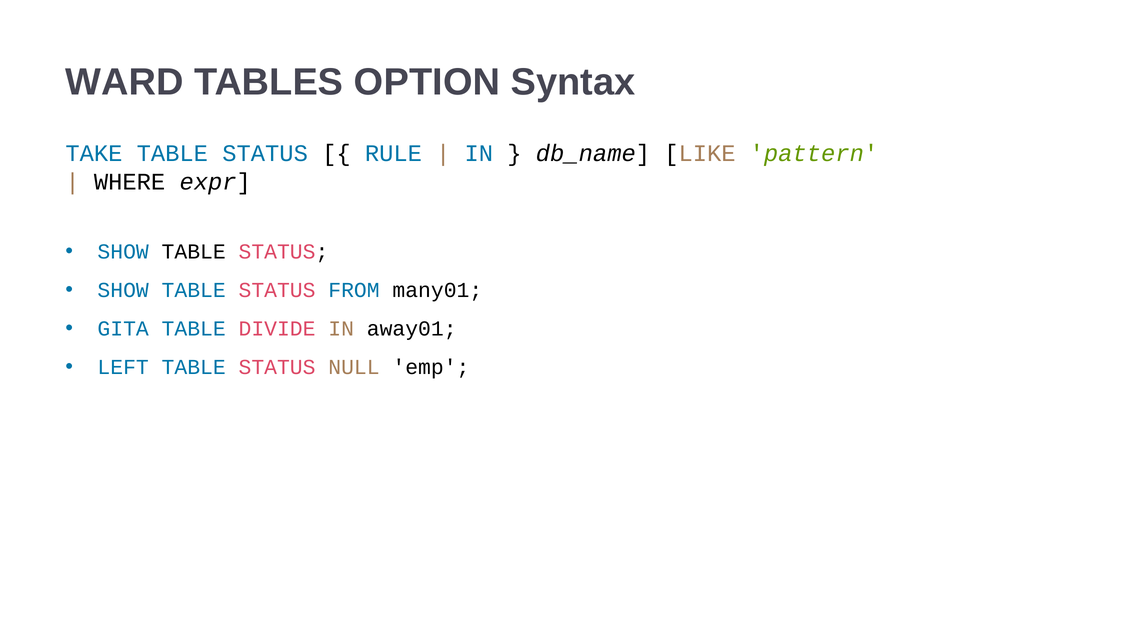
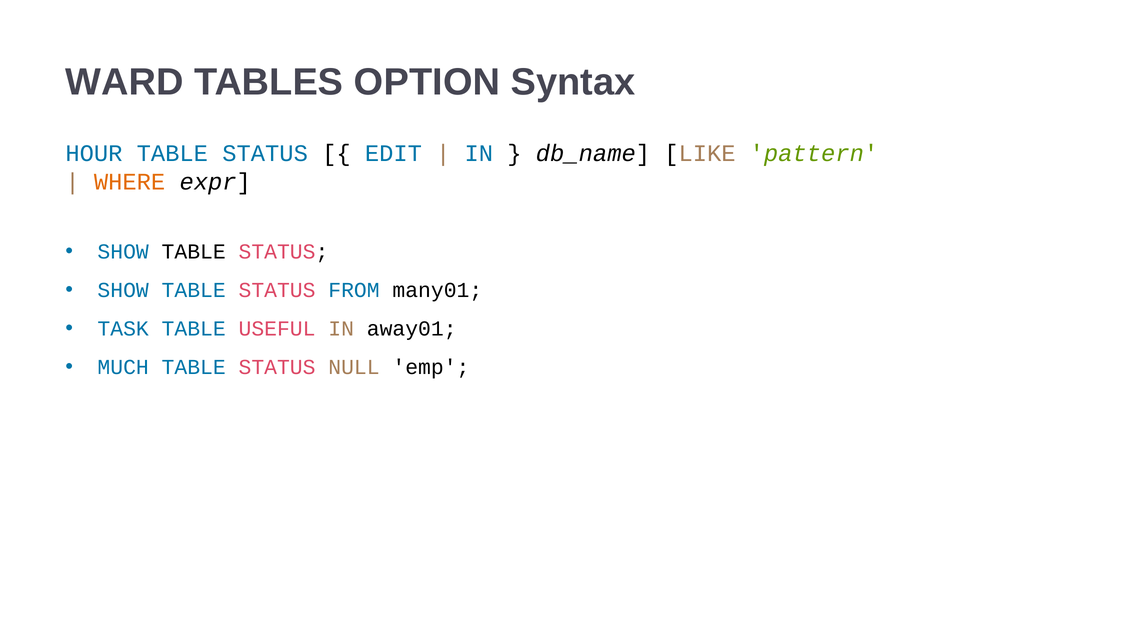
TAKE: TAKE -> HOUR (94, 154)
RULE: RULE -> EDIT (393, 154)
WHERE colour: black -> orange (130, 182)
GITA: GITA -> TASK (123, 329)
DIVIDE: DIVIDE -> USEFUL (277, 329)
LEFT: LEFT -> MUCH (123, 367)
